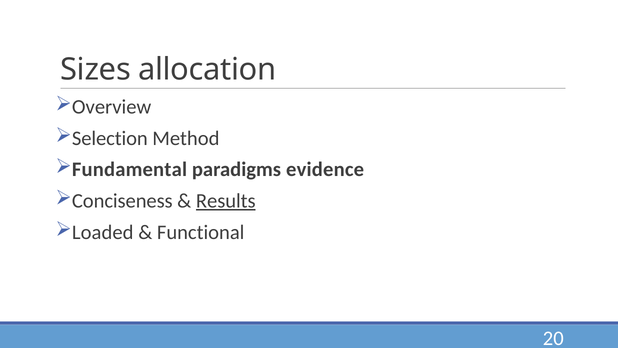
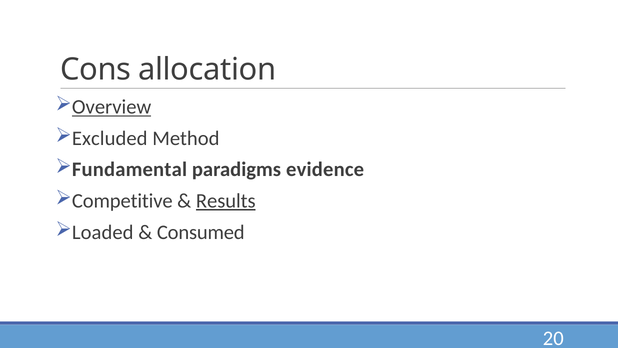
Sizes: Sizes -> Cons (96, 69)
Overview underline: none -> present (112, 107)
Selection: Selection -> Excluded (110, 138)
Conciseness: Conciseness -> Competitive (122, 201)
Functional: Functional -> Consumed (201, 232)
